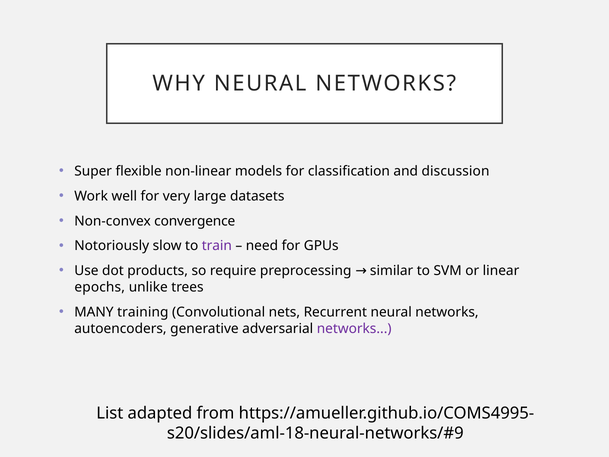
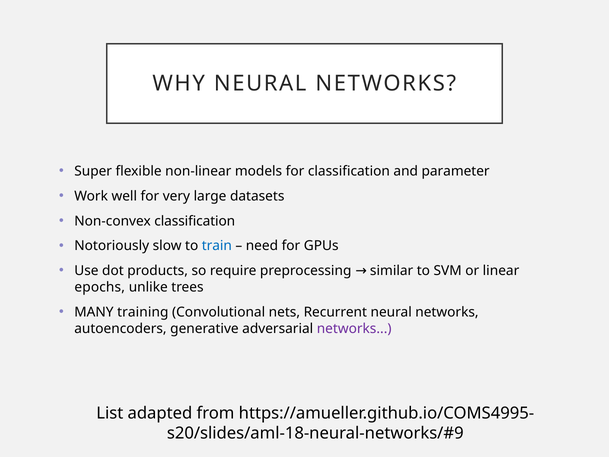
discussion: discussion -> parameter (456, 171)
Non-convex convergence: convergence -> classification (195, 221)
train colour: purple -> blue (217, 246)
